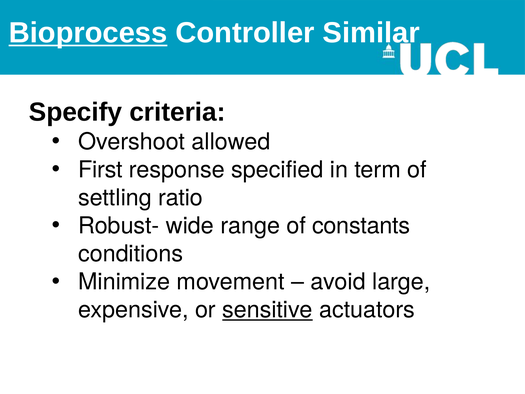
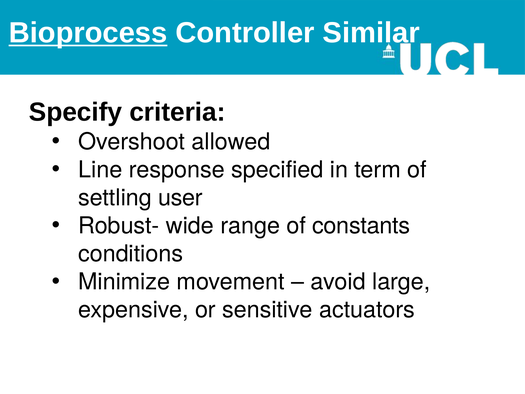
First: First -> Line (100, 170)
ratio: ratio -> user (180, 198)
sensitive underline: present -> none (267, 310)
